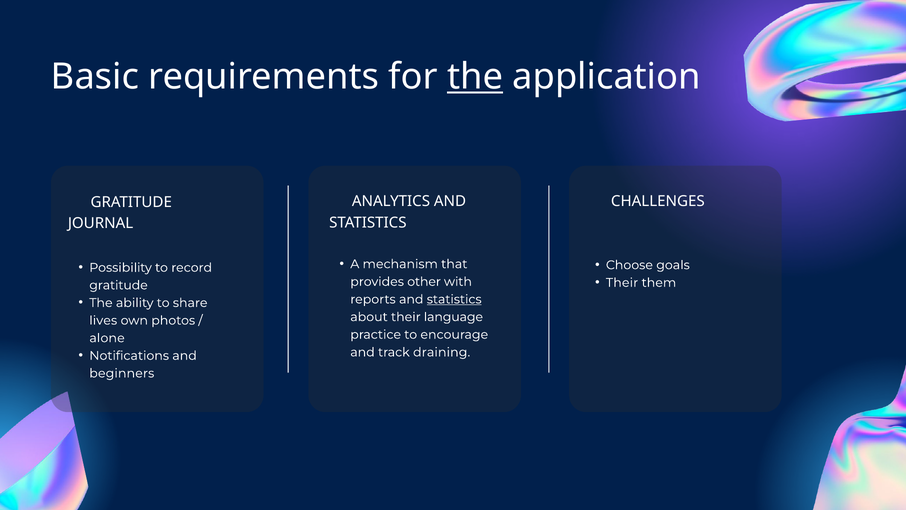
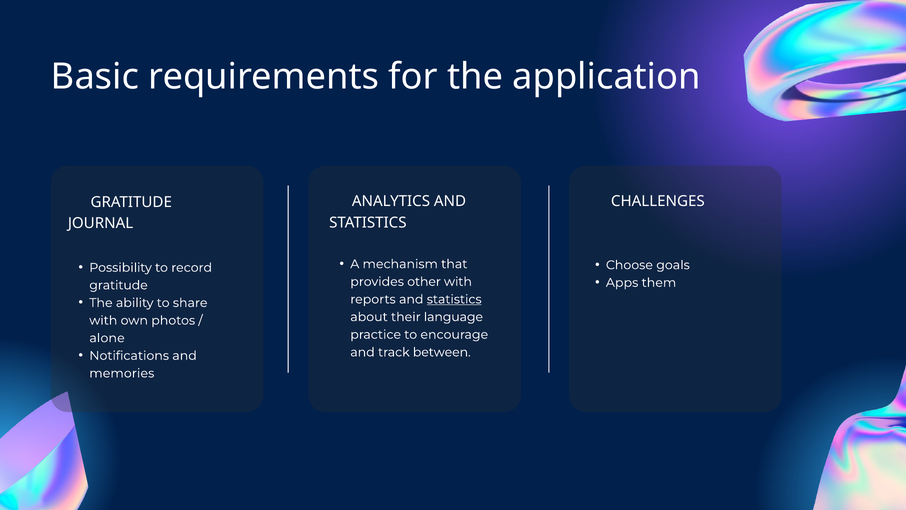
the underline: present -> none (475, 77)
Their: Their -> Apps (622, 282)
lives: lives -> with (103, 320)
draining: draining -> between (442, 352)
beginners: beginners -> memories (122, 373)
